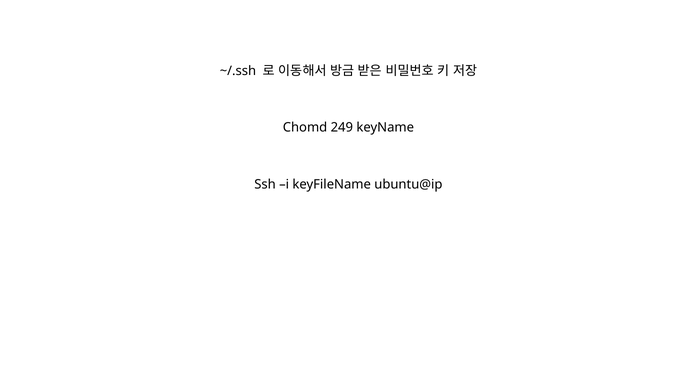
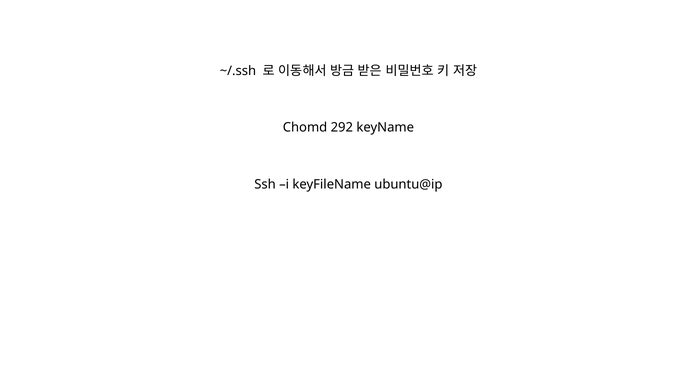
249: 249 -> 292 (342, 128)
